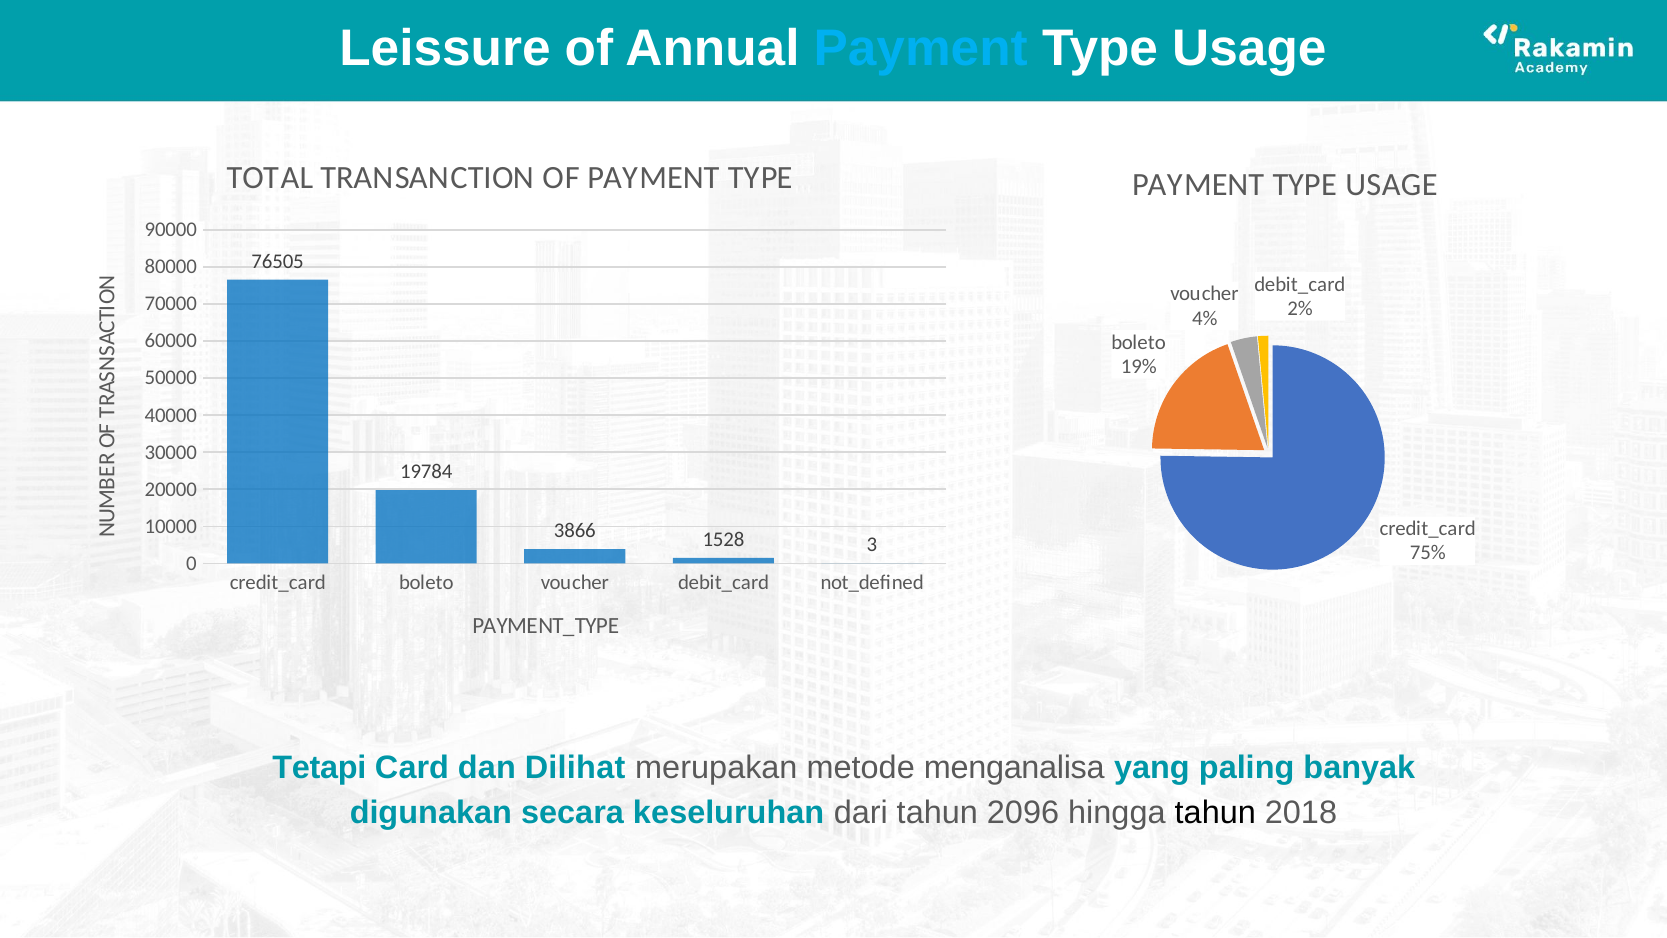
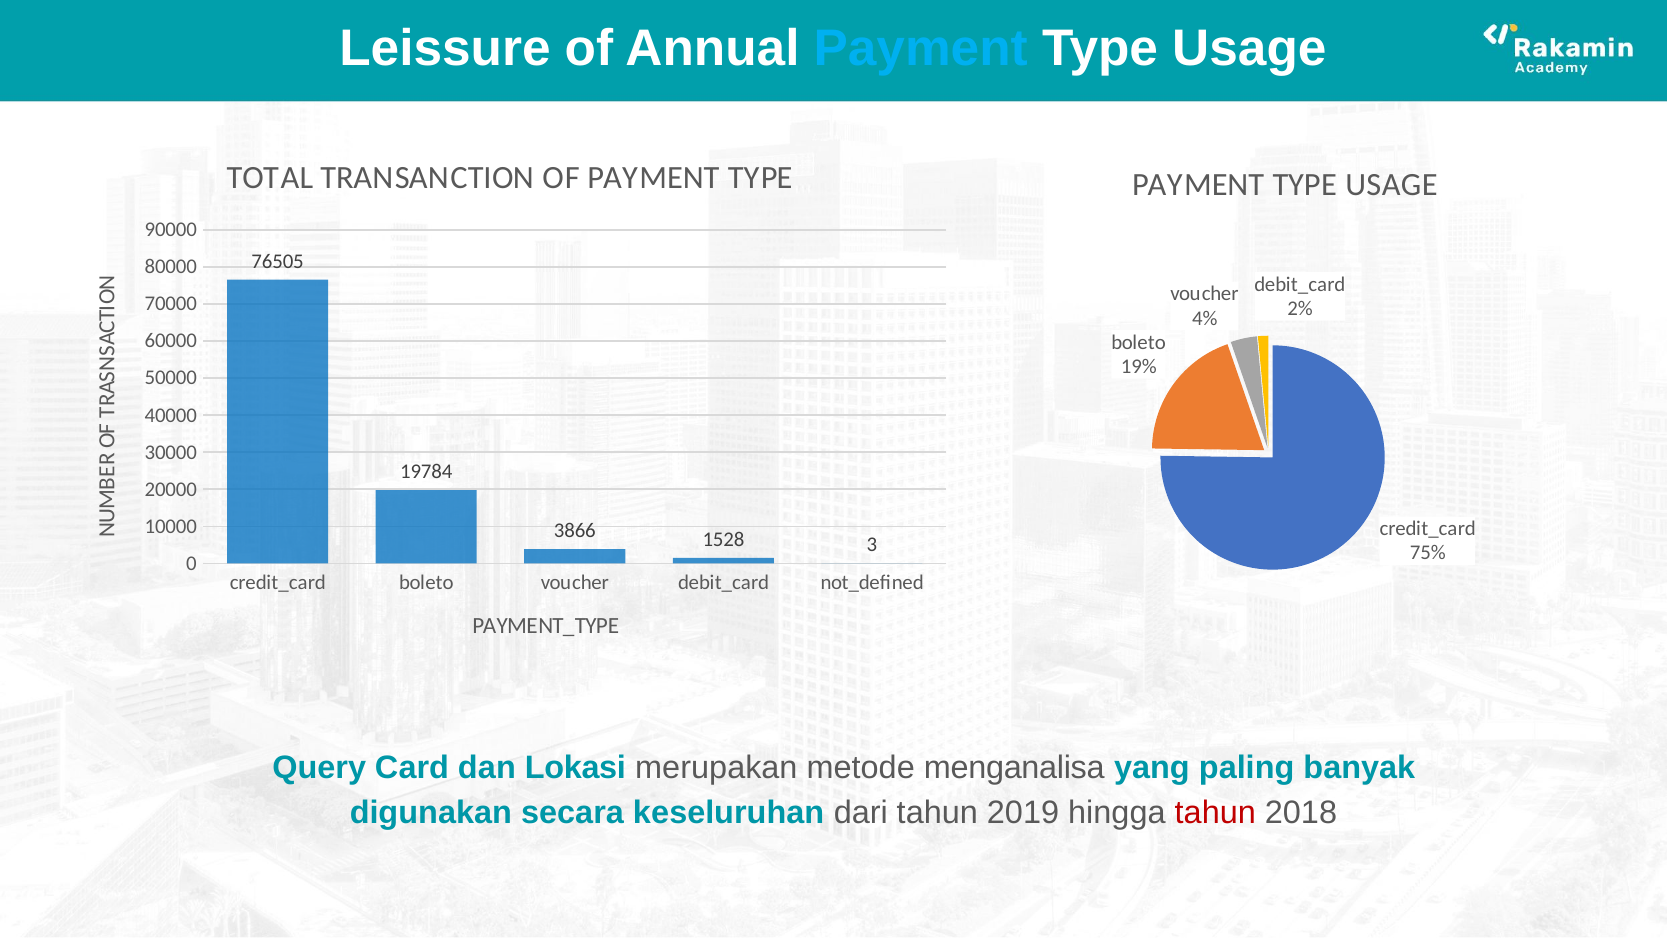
Tetapi: Tetapi -> Query (319, 767)
Dilihat: Dilihat -> Lokasi (575, 767)
2096: 2096 -> 2019 (1023, 812)
tahun colour: black -> red (1215, 812)
